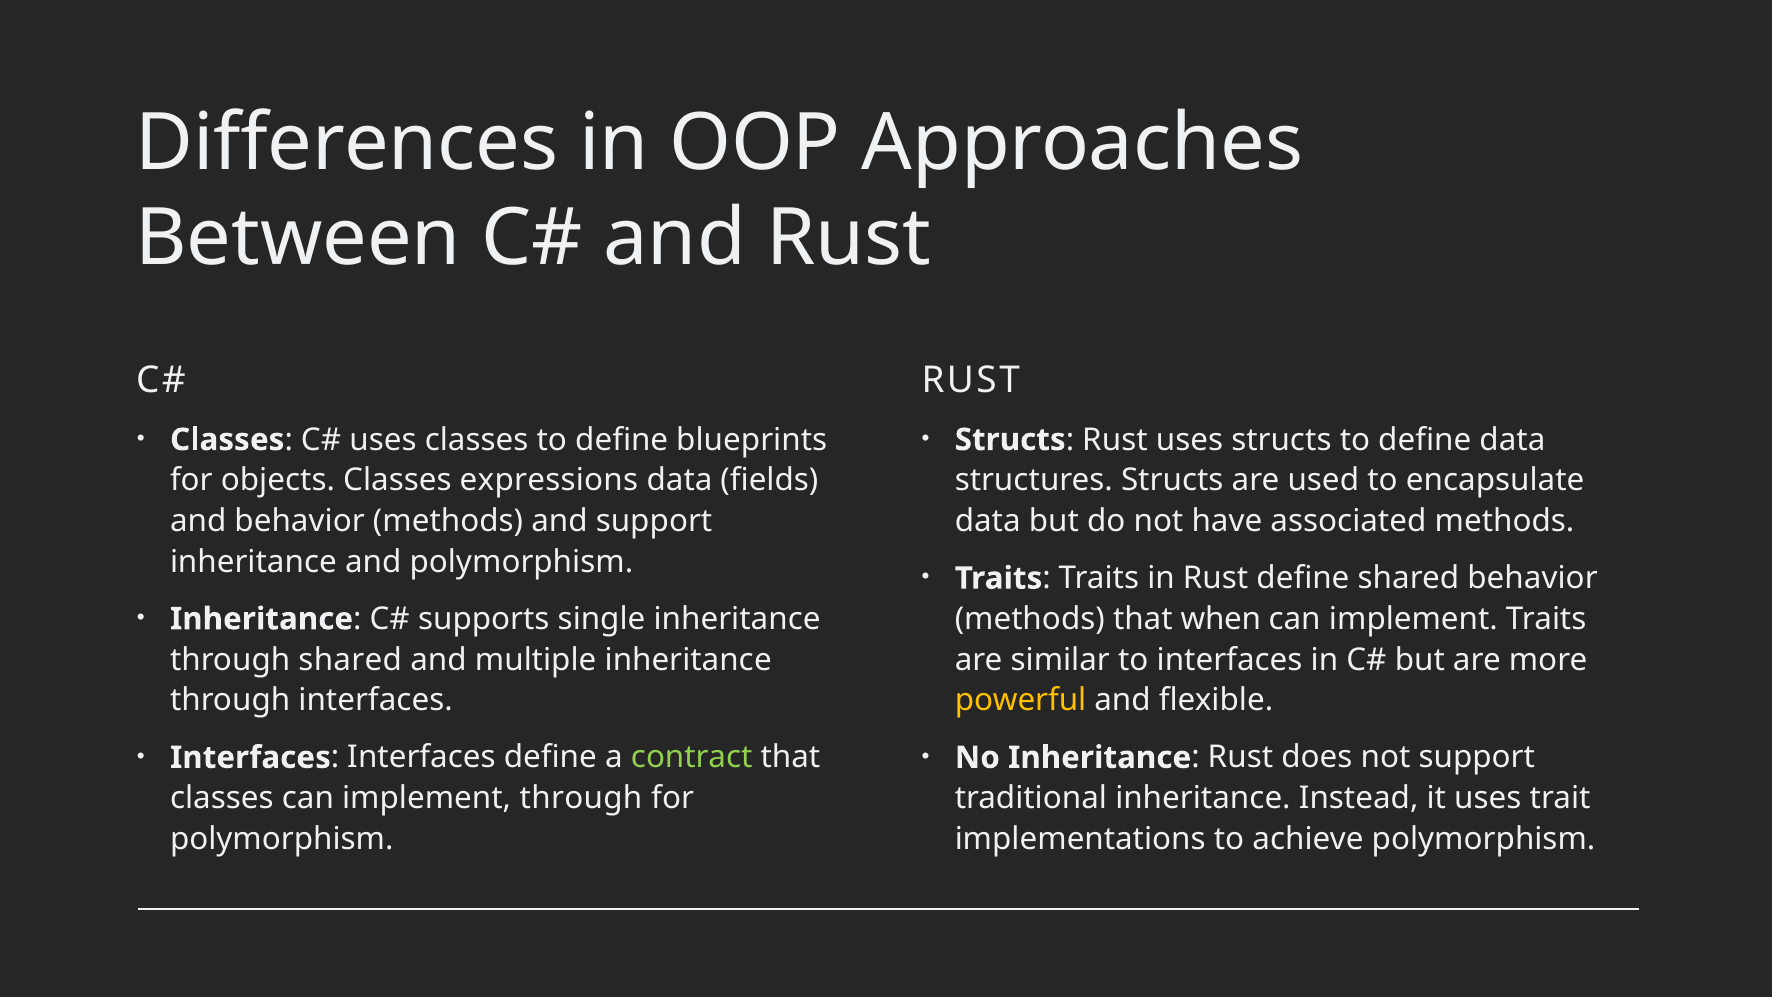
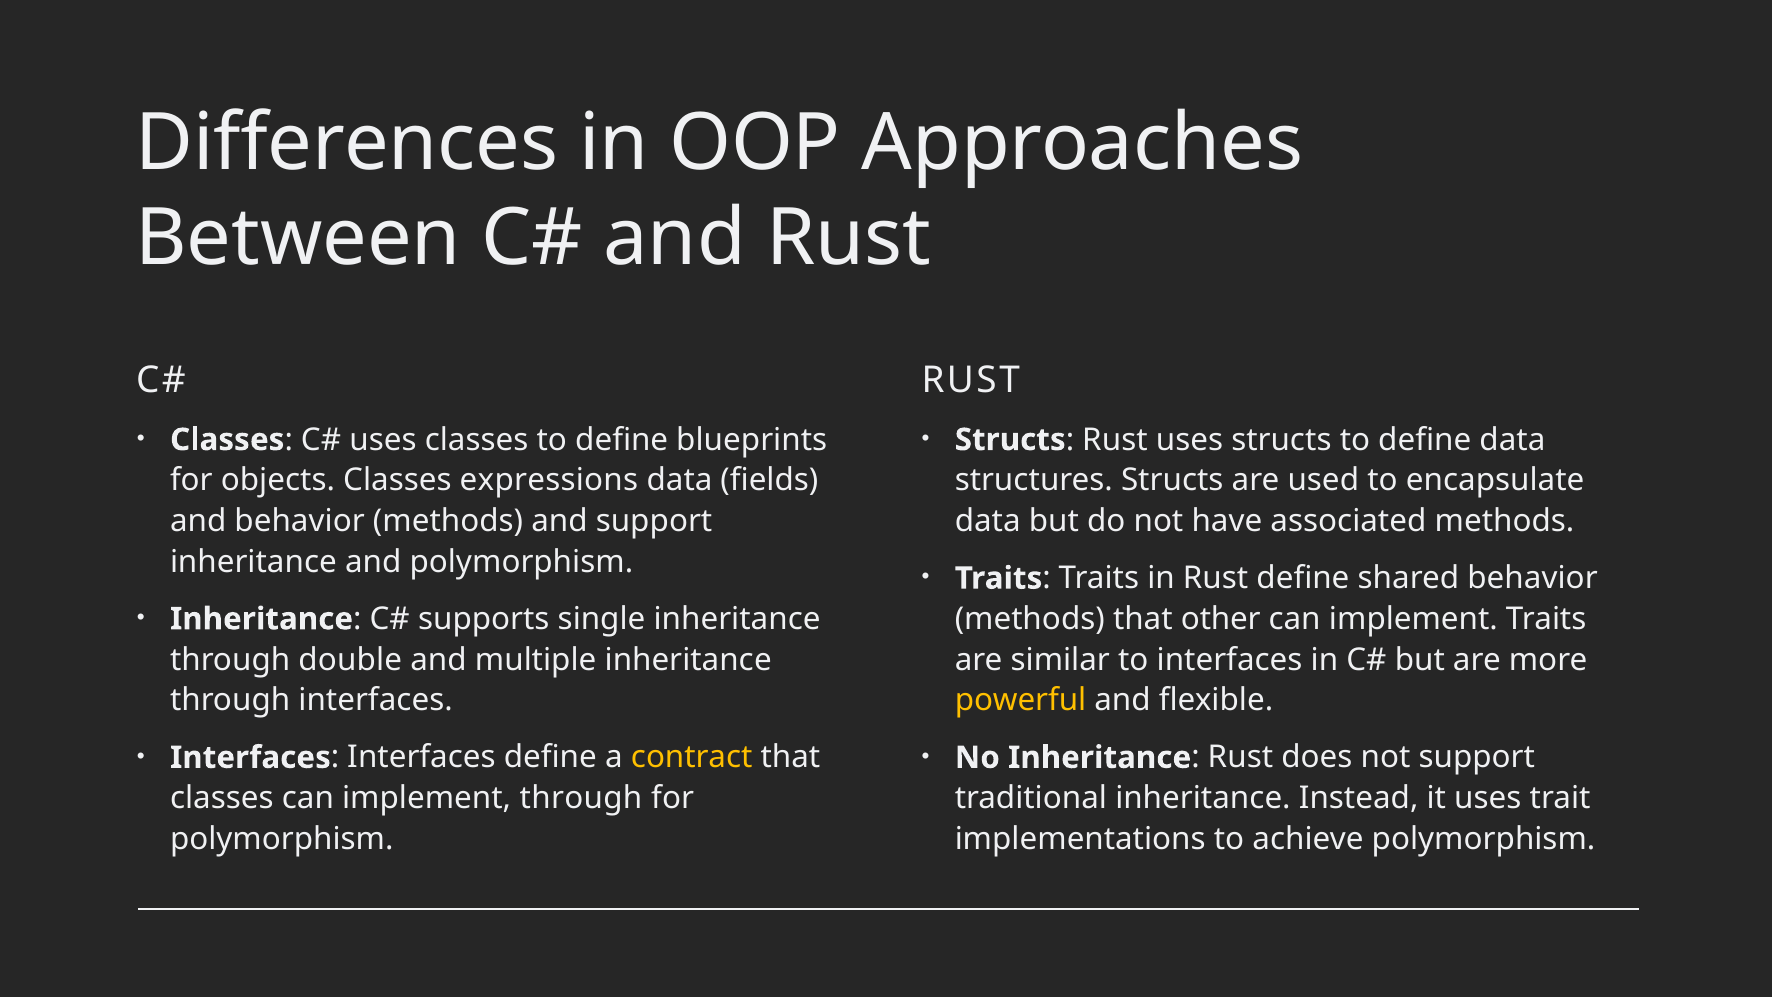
when: when -> other (1221, 619)
through shared: shared -> double (350, 660)
contract colour: light green -> yellow (692, 757)
